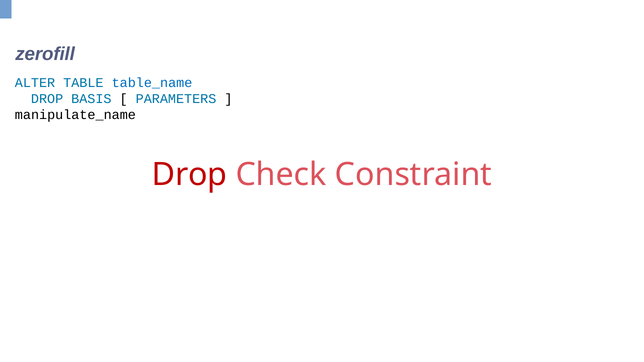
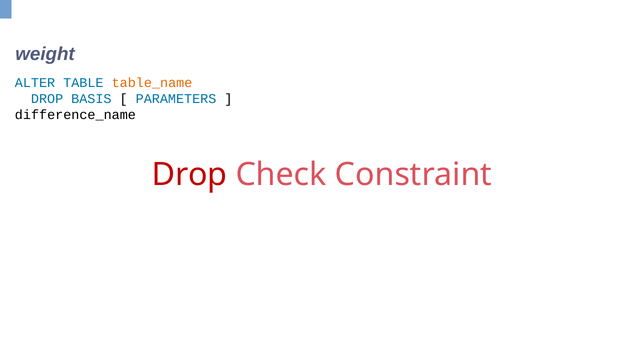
zerofill: zerofill -> weight (45, 54)
table_name colour: blue -> orange (152, 83)
manipulate_name: manipulate_name -> difference_name (75, 115)
